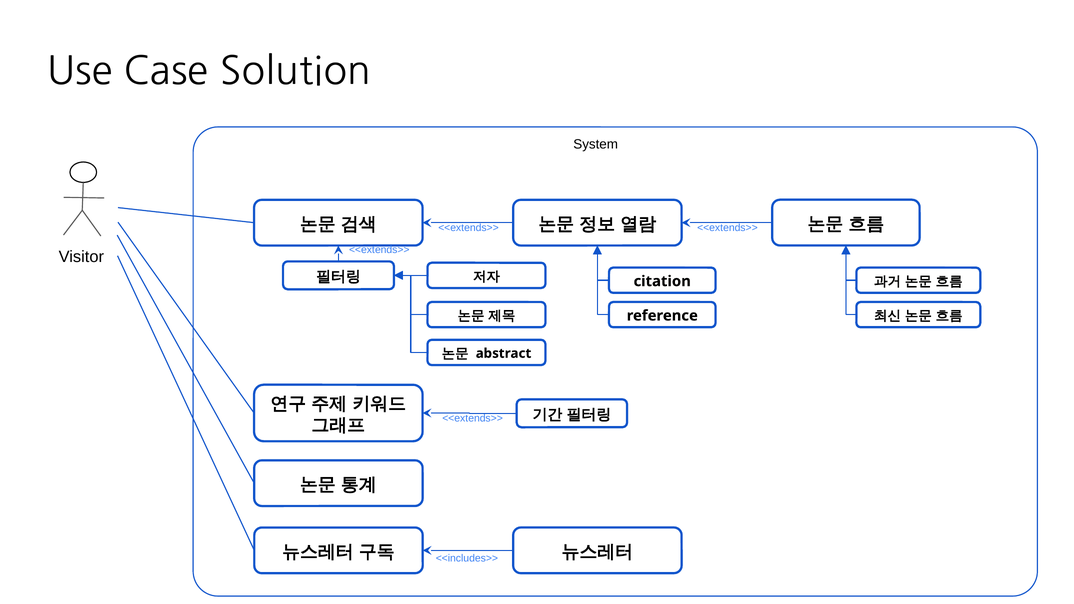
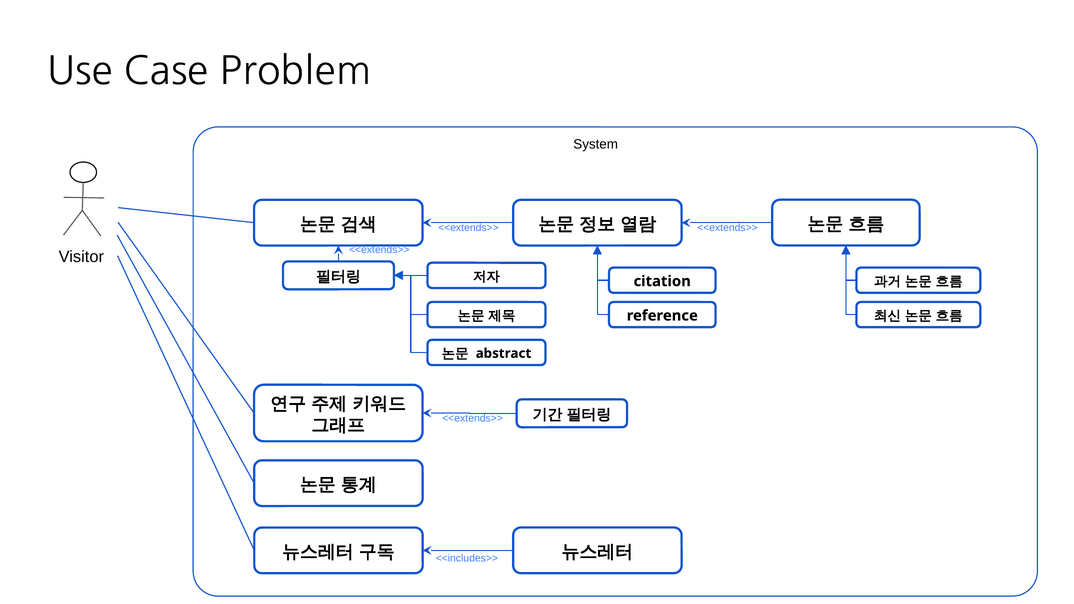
Solution: Solution -> Problem (296, 72)
